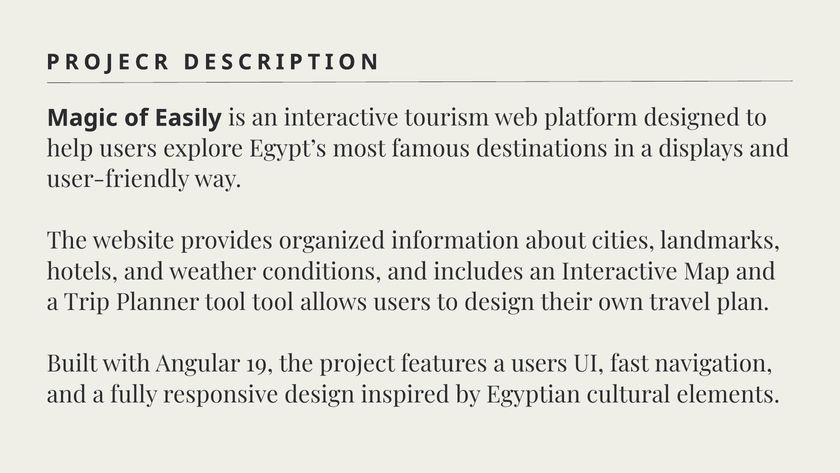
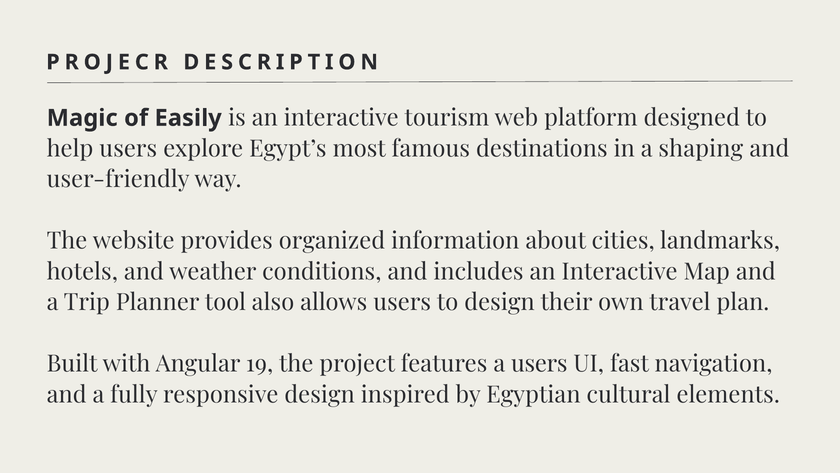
displays: displays -> shaping (701, 149)
tool tool: tool -> also (273, 302)
